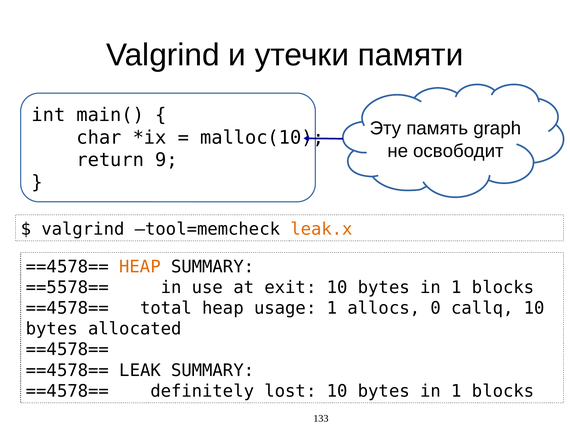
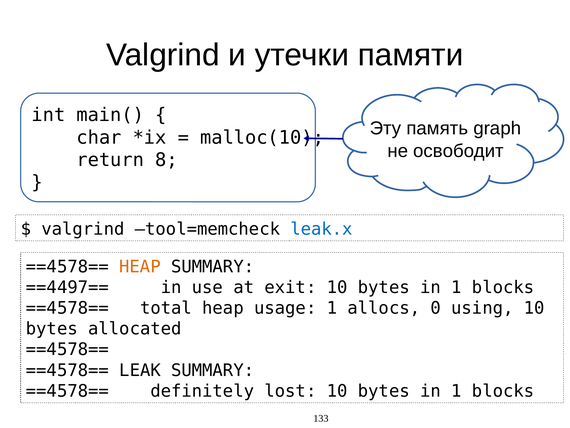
9: 9 -> 8 (166, 160)
leak.x colour: orange -> blue (322, 229)
==5578==: ==5578== -> ==4497== (67, 287)
callq: callq -> using (482, 308)
